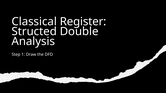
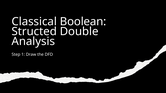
Register: Register -> Boolean (83, 22)
